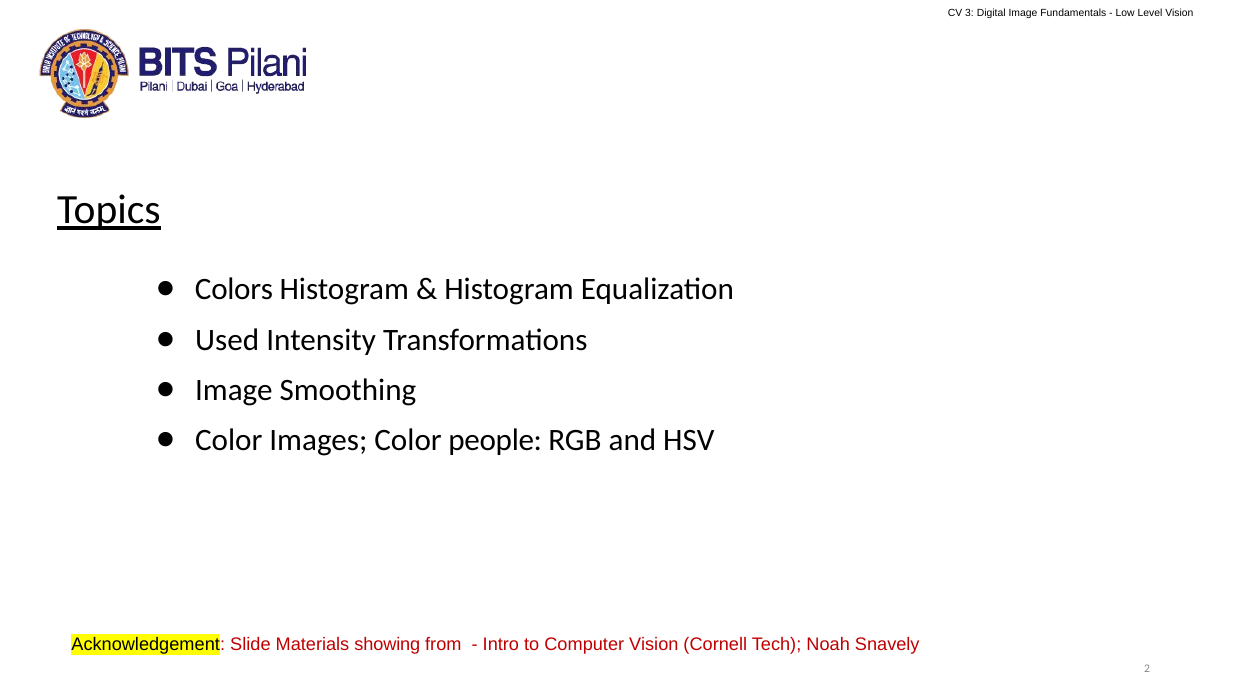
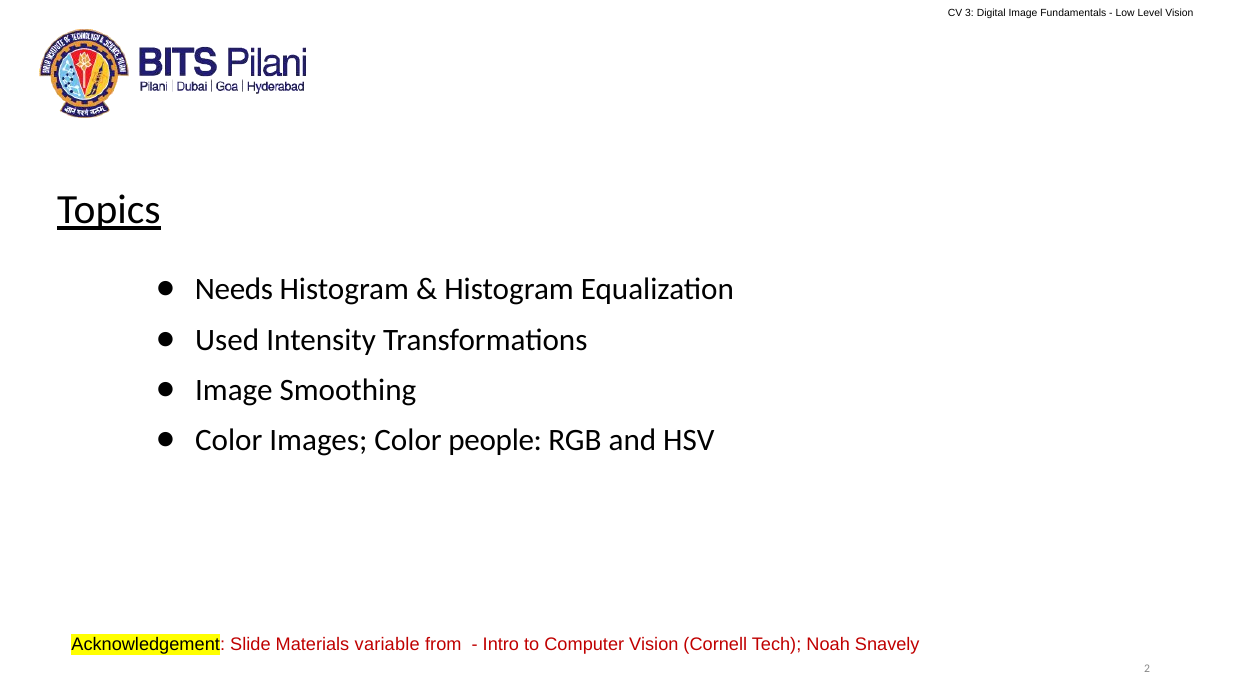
Colors: Colors -> Needs (234, 290)
showing: showing -> variable (387, 645)
